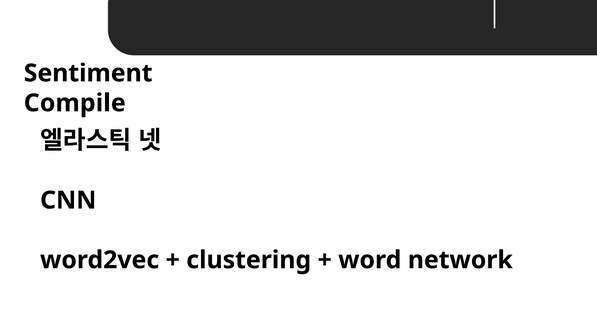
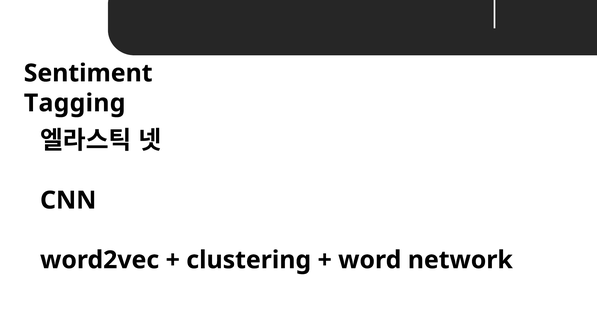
Compile: Compile -> Tagging (75, 103)
